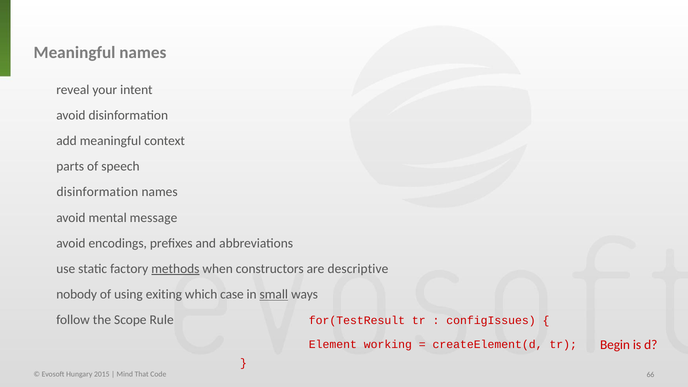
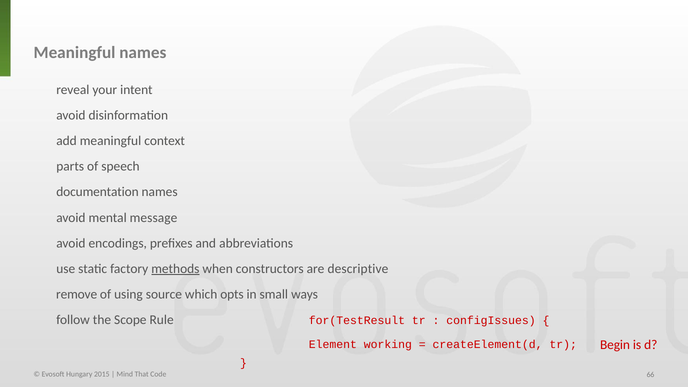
disinformation: disinformation -> documentation (97, 192)
nobody: nobody -> remove (77, 294)
exiting: exiting -> source (164, 294)
case: case -> opts (232, 294)
small underline: present -> none (274, 294)
